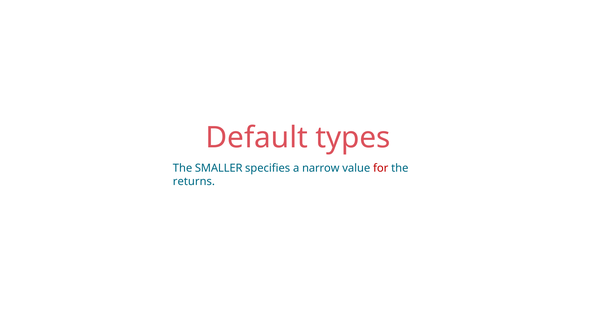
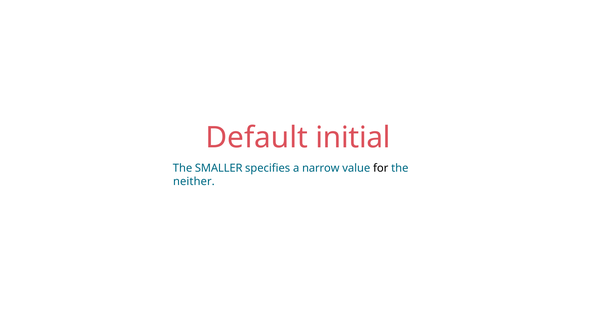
types: types -> initial (353, 138)
for colour: red -> black (381, 168)
returns: returns -> neither (194, 182)
